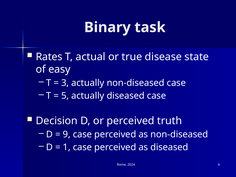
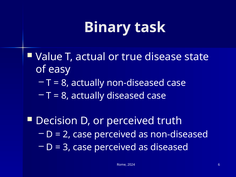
Rates: Rates -> Value (49, 57)
3: 3 -> 8 (65, 83)
5: 5 -> 8 (65, 96)
9: 9 -> 2 (67, 134)
1: 1 -> 3 (67, 147)
